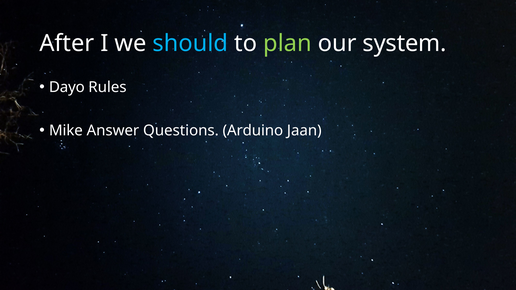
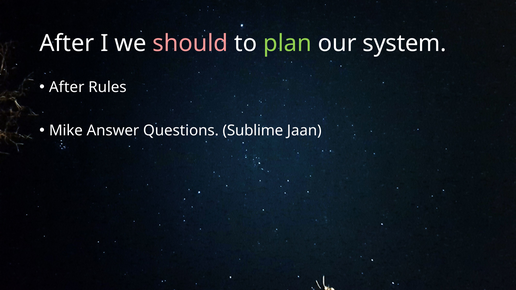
should colour: light blue -> pink (190, 43)
Dayo: Dayo -> After (67, 87)
Arduino: Arduino -> Sublime (253, 131)
